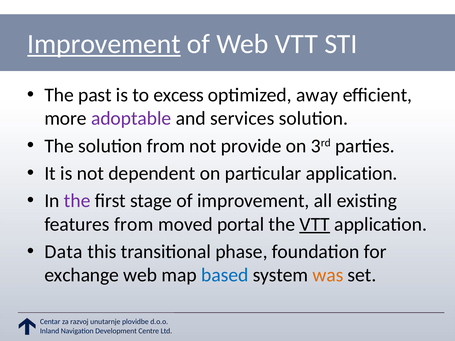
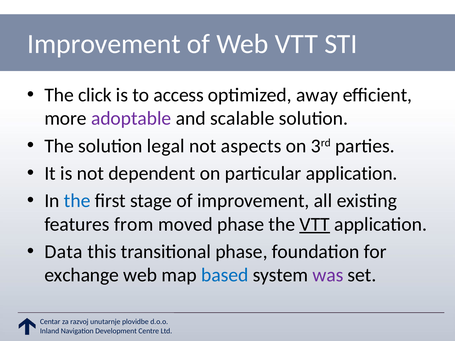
Improvement underline: present -> none (104, 44)
past: past -> click (95, 95)
excess: excess -> access (179, 95)
services: services -> scalable (242, 119)
solution from: from -> legal (166, 146)
provide: provide -> aspects (251, 146)
the colour: purple -> blue (77, 201)
moved portal: portal -> phase (241, 224)
was colour: orange -> purple (328, 275)
